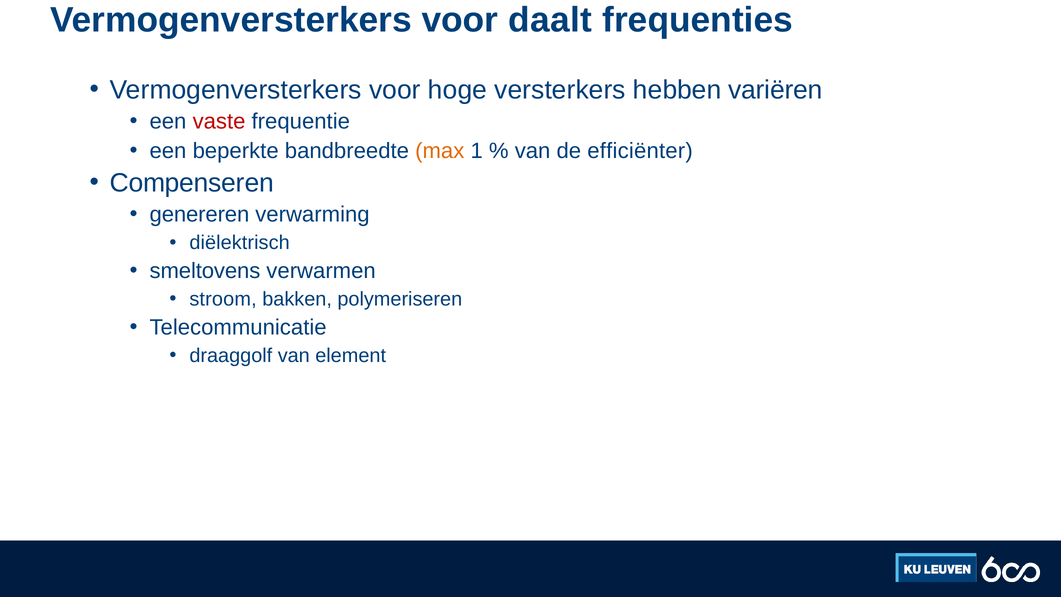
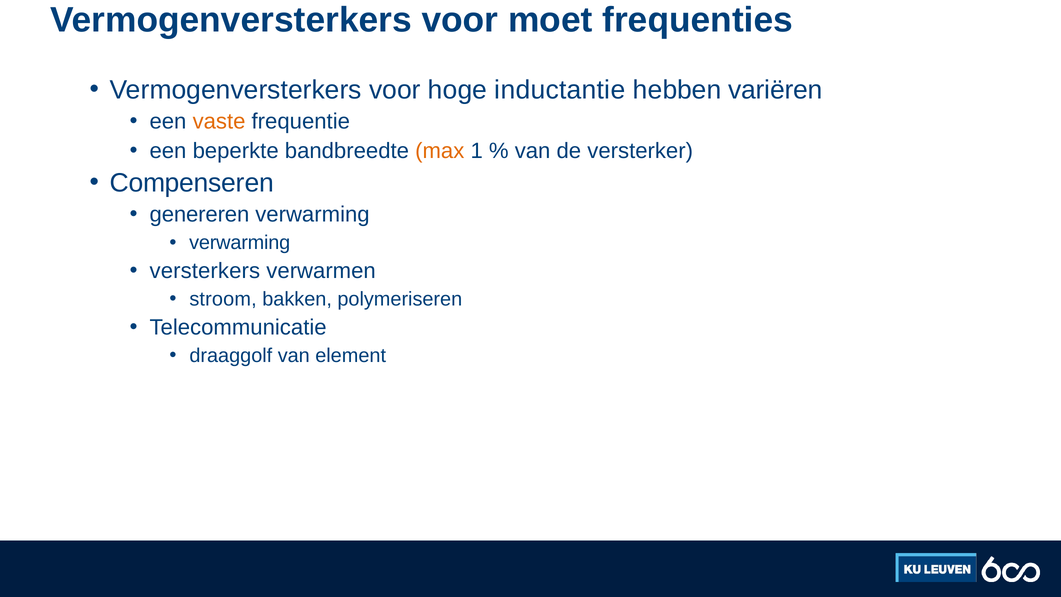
daalt: daalt -> moet (550, 20)
versterkers: versterkers -> inductantie (560, 90)
vaste colour: red -> orange (219, 122)
efficiënter: efficiënter -> versterker (640, 151)
diëlektrisch: diëlektrisch -> verwarming (240, 243)
smeltovens: smeltovens -> versterkers (205, 271)
